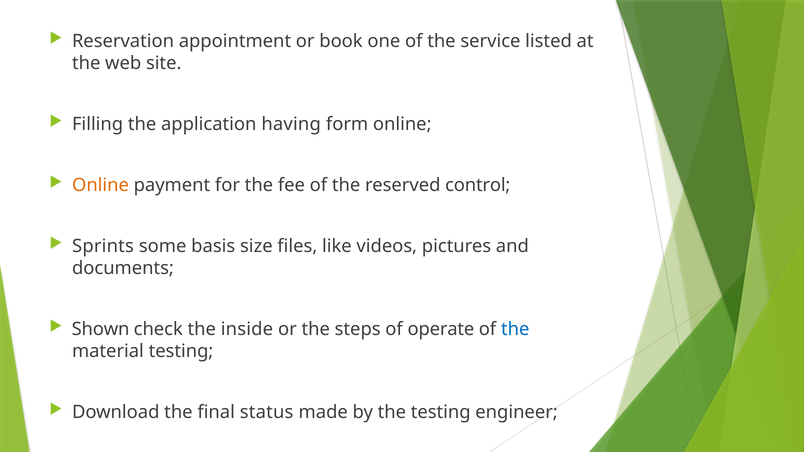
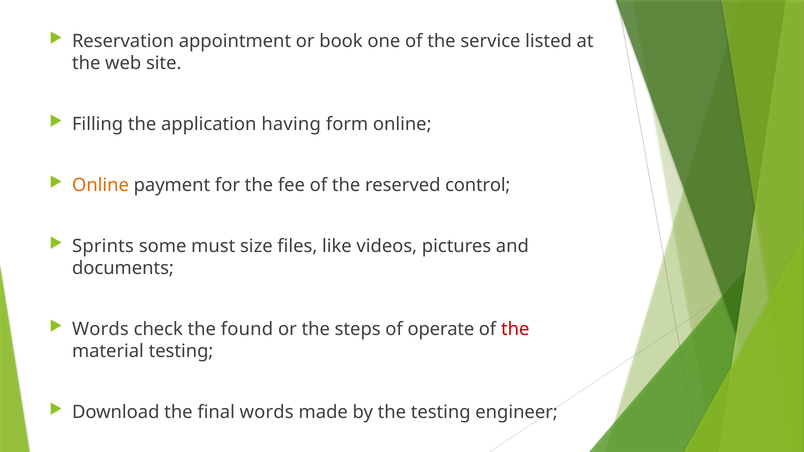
basis: basis -> must (213, 246)
Shown: Shown -> Words (100, 329)
inside: inside -> found (247, 329)
the colour: blue -> red (515, 329)
final status: status -> words (267, 412)
